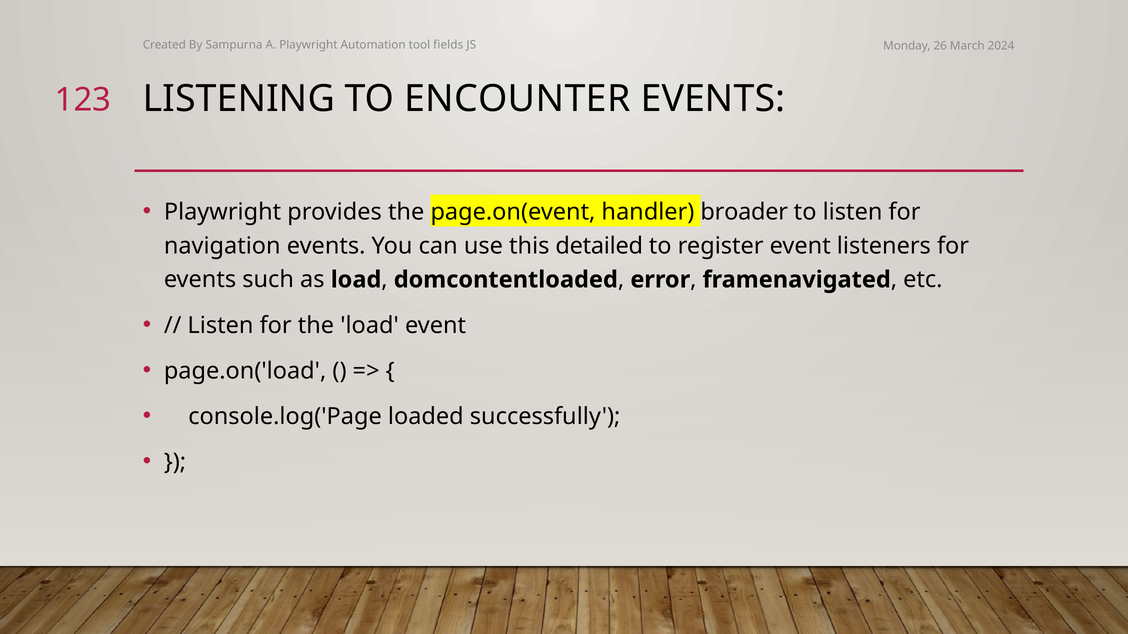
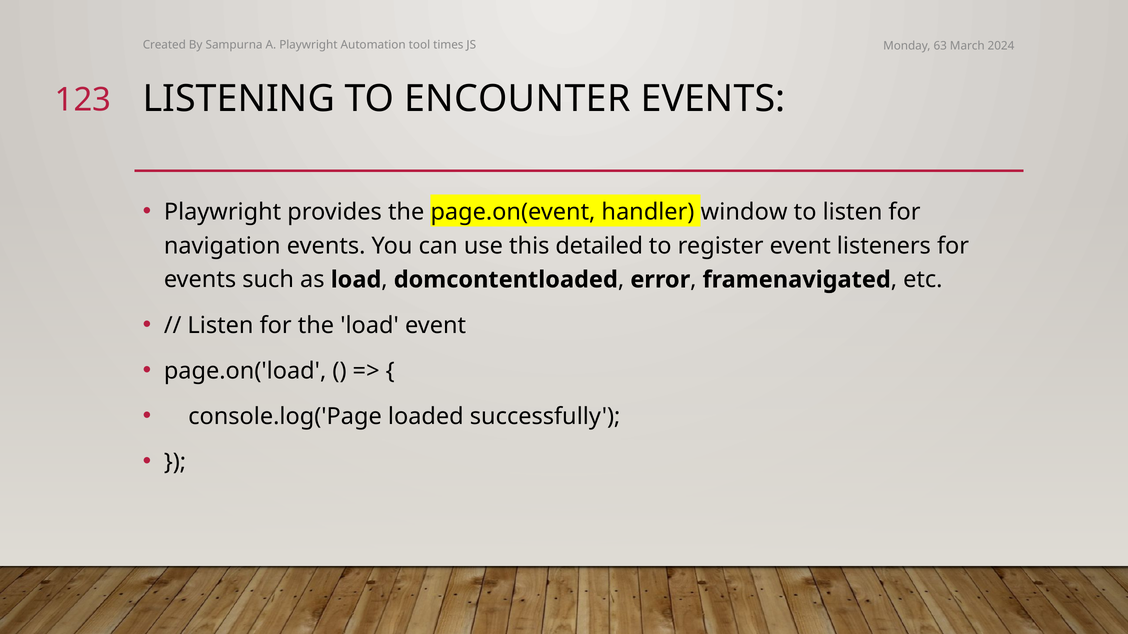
fields: fields -> times (448, 45)
26: 26 -> 63 (940, 46)
broader: broader -> window (744, 212)
